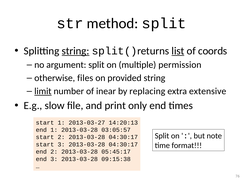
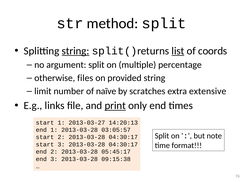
permission: permission -> percentage (180, 65)
limit underline: present -> none (43, 91)
inear: inear -> naïve (106, 91)
replacing: replacing -> scratches (147, 91)
slow: slow -> links (55, 106)
print underline: none -> present (115, 106)
